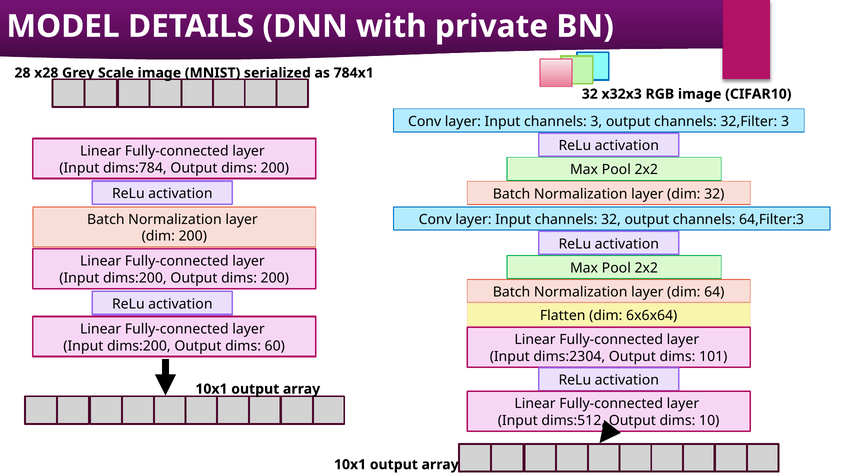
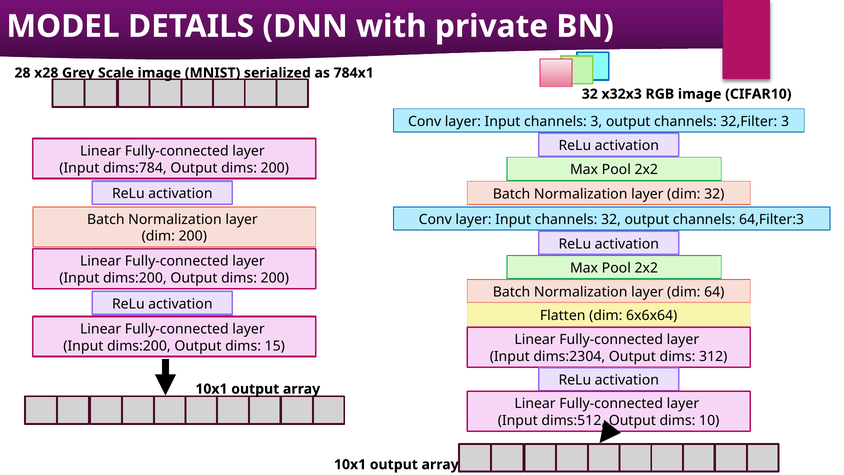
60: 60 -> 15 (275, 346)
101: 101 -> 312 (713, 357)
